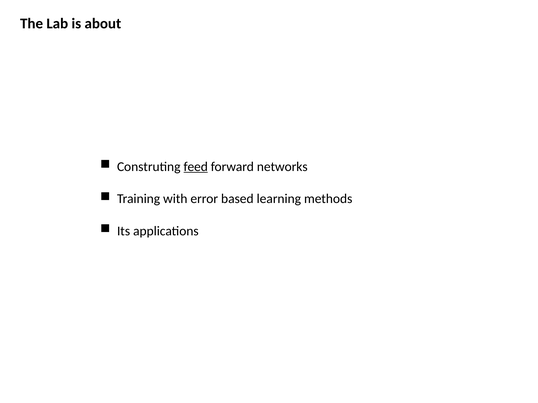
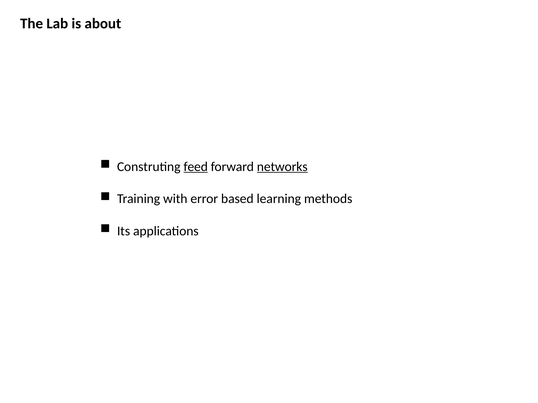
networks underline: none -> present (282, 167)
